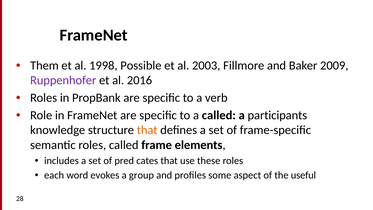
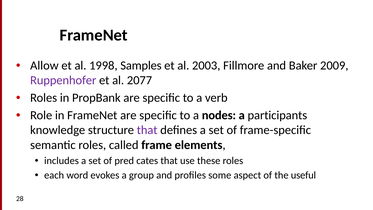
Them: Them -> Allow (44, 65)
Possible: Possible -> Samples (141, 65)
2016: 2016 -> 2077 (139, 80)
a called: called -> nodes (219, 115)
that colour: orange -> purple (147, 130)
